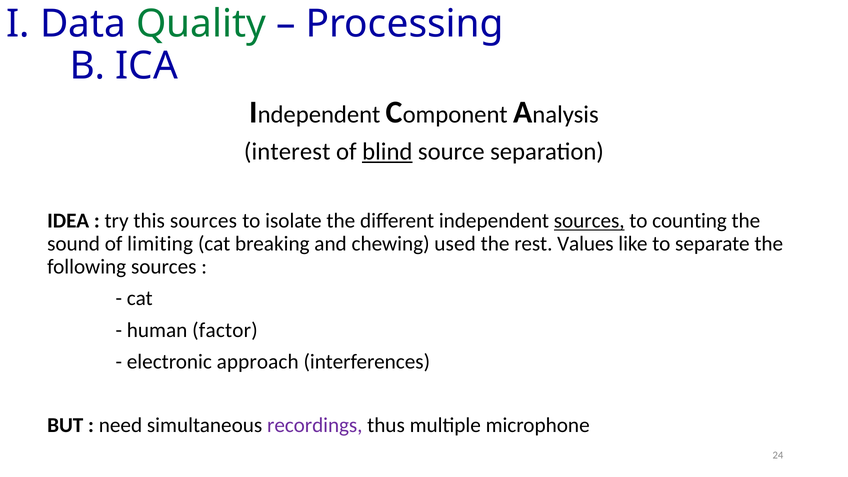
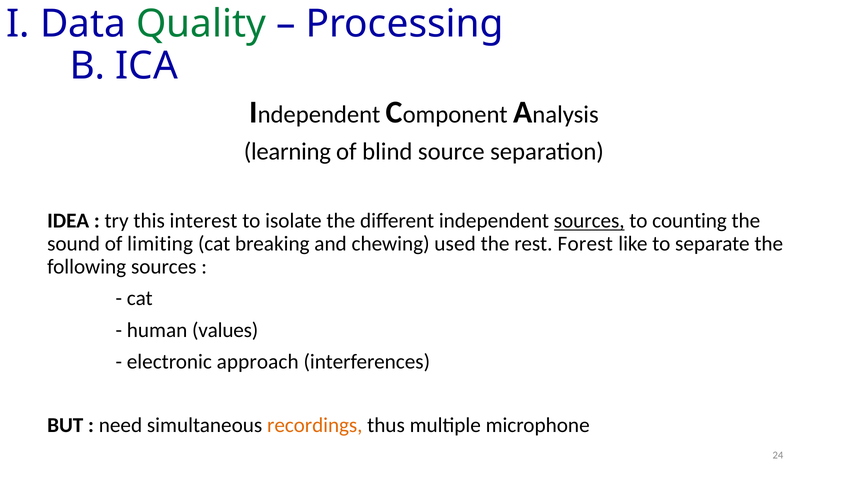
interest: interest -> learning (287, 152)
blind underline: present -> none (387, 152)
this sources: sources -> interest (203, 221)
Values: Values -> Forest (585, 244)
factor: factor -> values (225, 330)
recordings colour: purple -> orange (315, 425)
